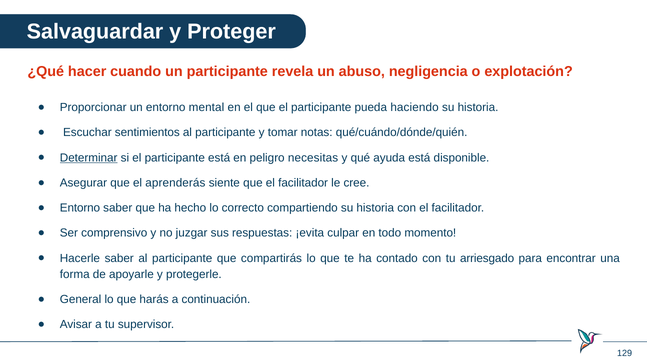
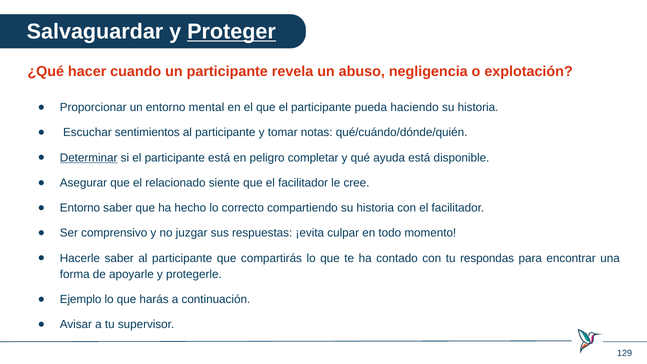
Proteger underline: none -> present (232, 32)
necesitas: necesitas -> completar (313, 158)
aprenderás: aprenderás -> relacionado (175, 183)
arriesgado: arriesgado -> respondas (487, 258)
General: General -> Ejemplo (81, 299)
